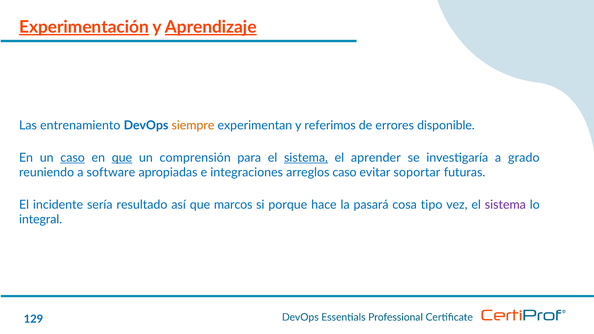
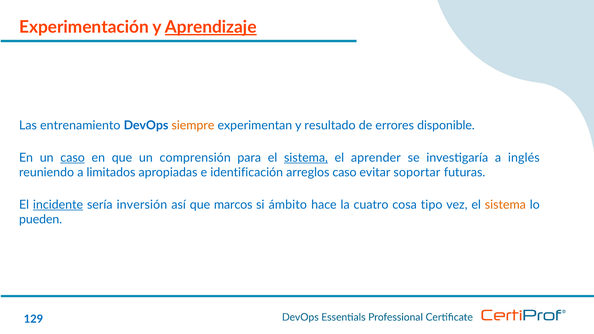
Experimentación underline: present -> none (84, 27)
referimos: referimos -> resultado (330, 125)
que underline: present -> none (122, 158)
grado: grado -> inglés (524, 158)
software: software -> limitados (111, 173)
integraciones: integraciones -> identificación (247, 173)
incidente underline: none -> present (58, 205)
resultado: resultado -> inversión (142, 205)
porque: porque -> ámbito (288, 205)
pasará: pasará -> cuatro (371, 205)
sistema colour: purple -> orange (505, 205)
integral: integral -> pueden (41, 220)
